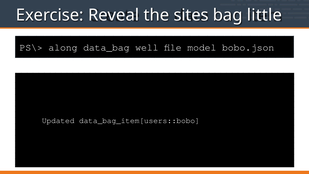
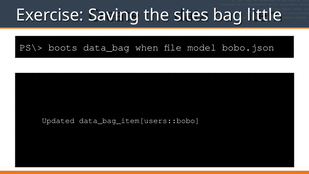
Reveal: Reveal -> Saving (114, 15)
along: along -> boots (63, 48)
well: well -> when (147, 48)
